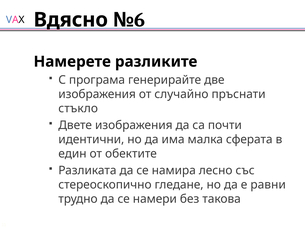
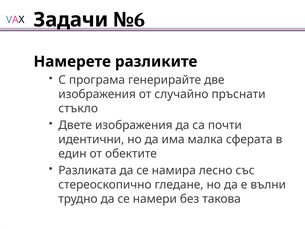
Вдясно: Вдясно -> Задачи (71, 20)
равни: равни -> вълни (268, 184)
